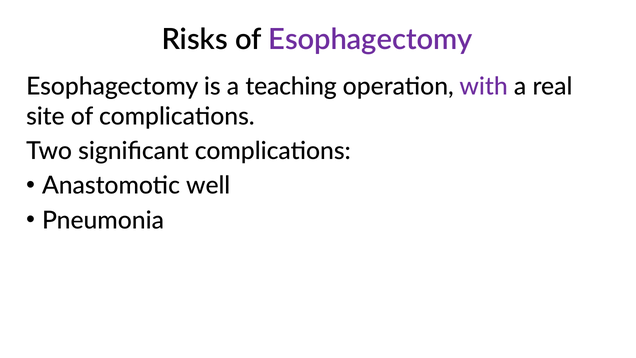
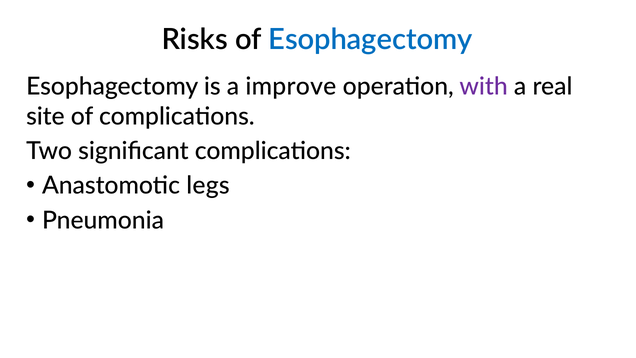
Esophagectomy colour: purple -> blue (370, 39)
teaching: teaching -> improve (291, 87)
well: well -> legs (208, 186)
